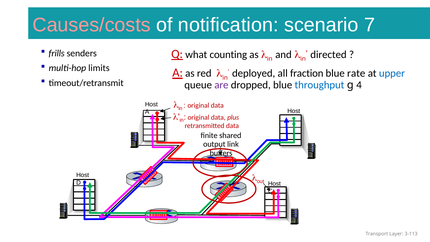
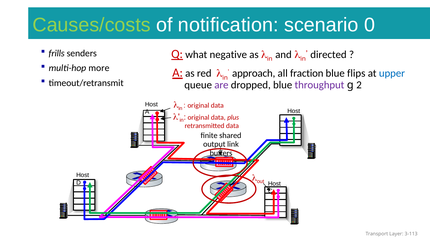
Causes/costs colour: pink -> light green (92, 25)
7: 7 -> 0 (370, 25)
counting: counting -> negative (228, 55)
limits: limits -> more (99, 68)
deployed: deployed -> approach (254, 73)
rate: rate -> flips (356, 73)
throughput colour: blue -> purple (319, 85)
4: 4 -> 2 (359, 85)
